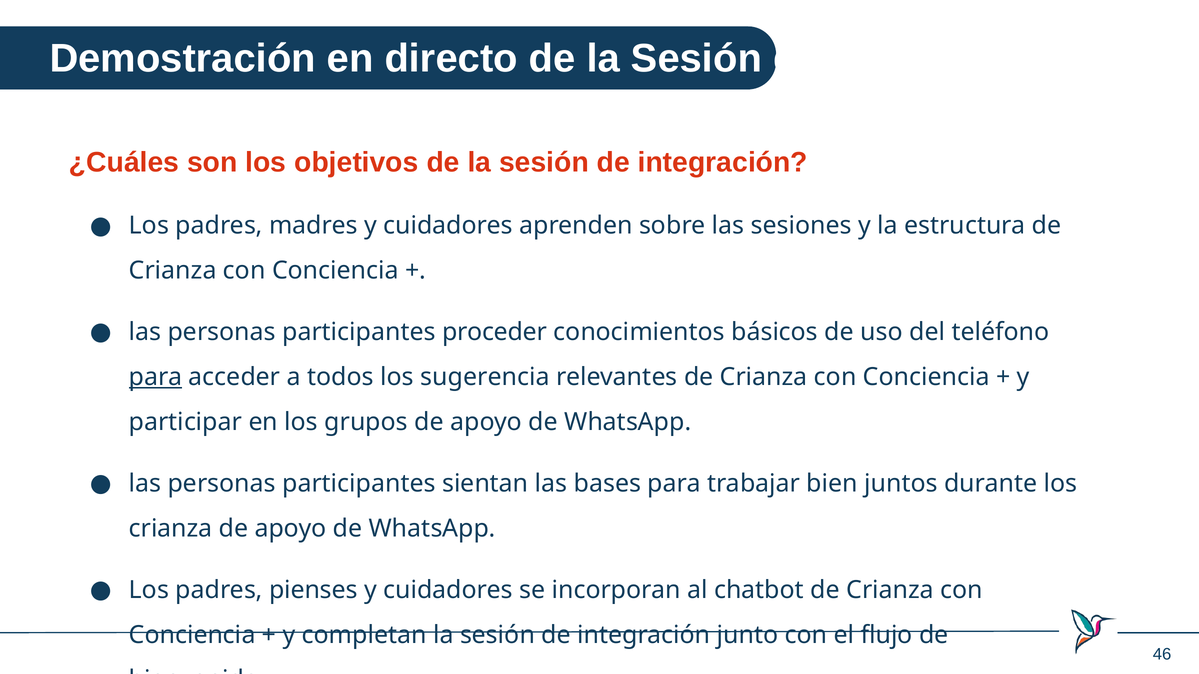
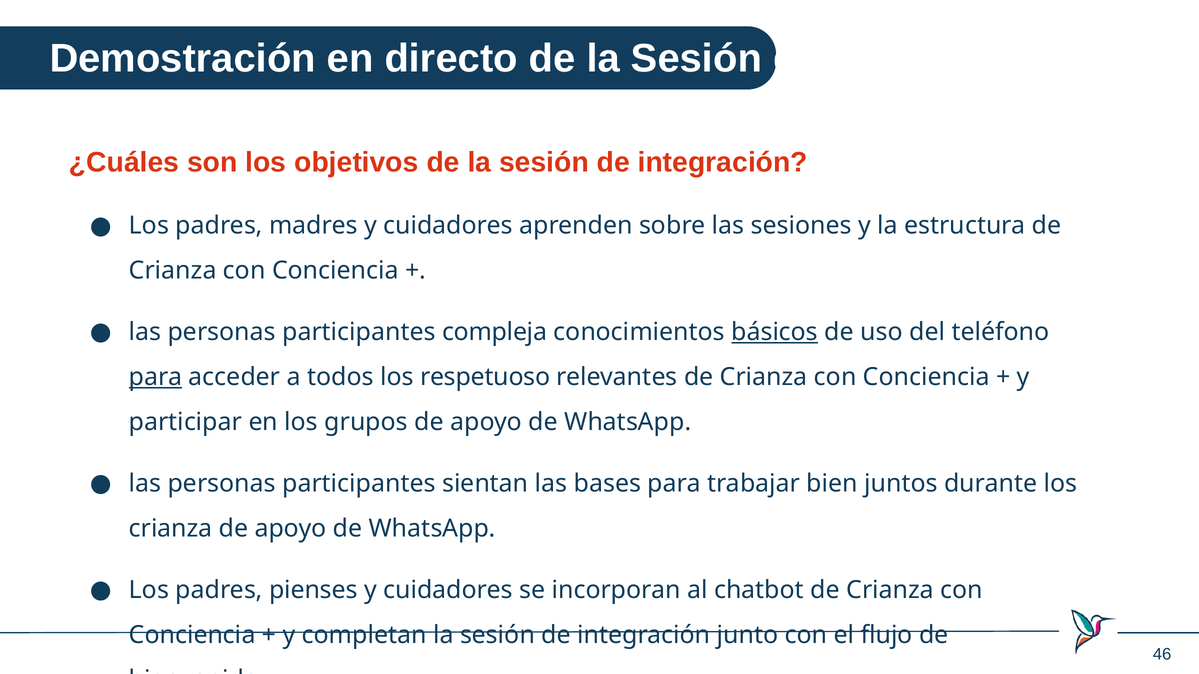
proceder: proceder -> compleja (495, 332)
básicos underline: none -> present (775, 332)
sugerencia: sugerencia -> respetuoso (485, 377)
